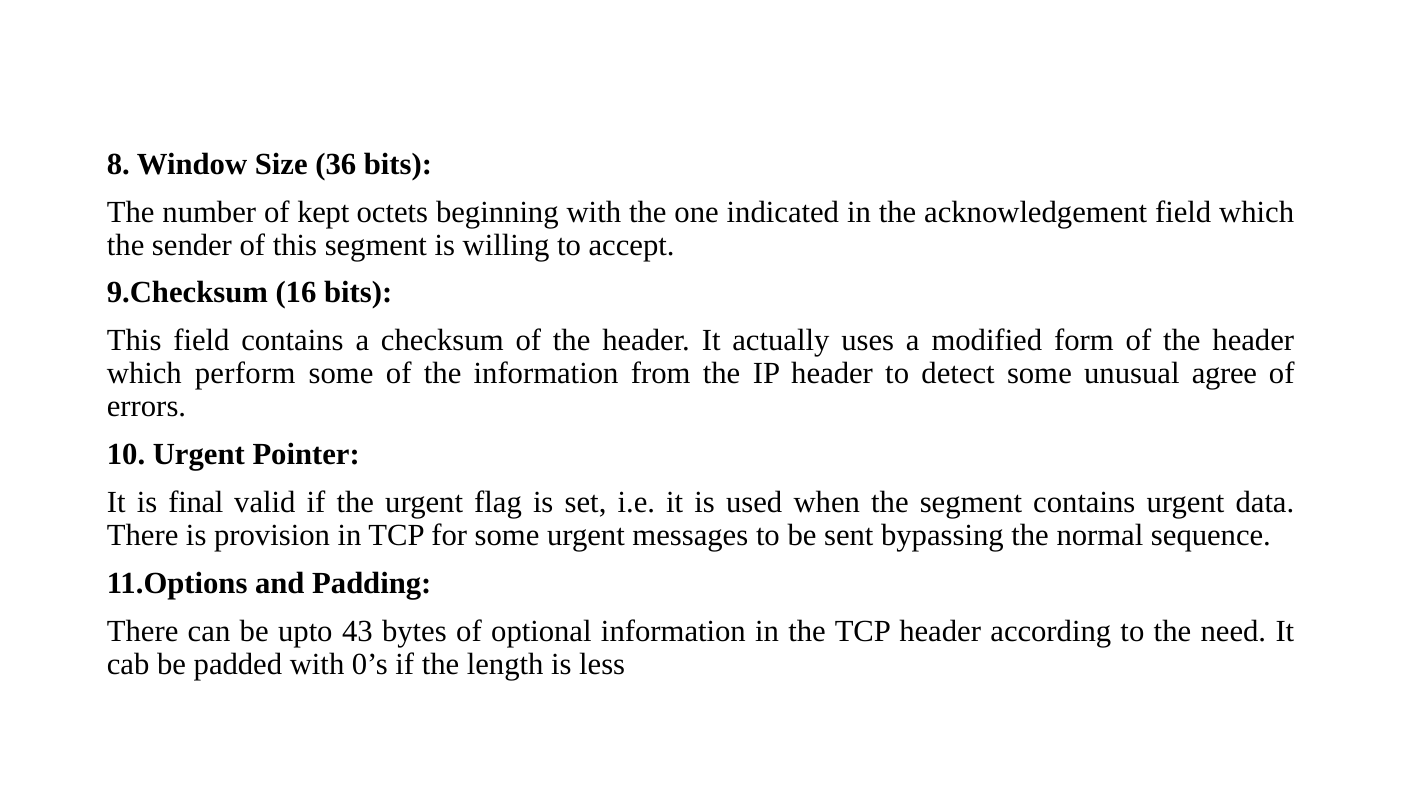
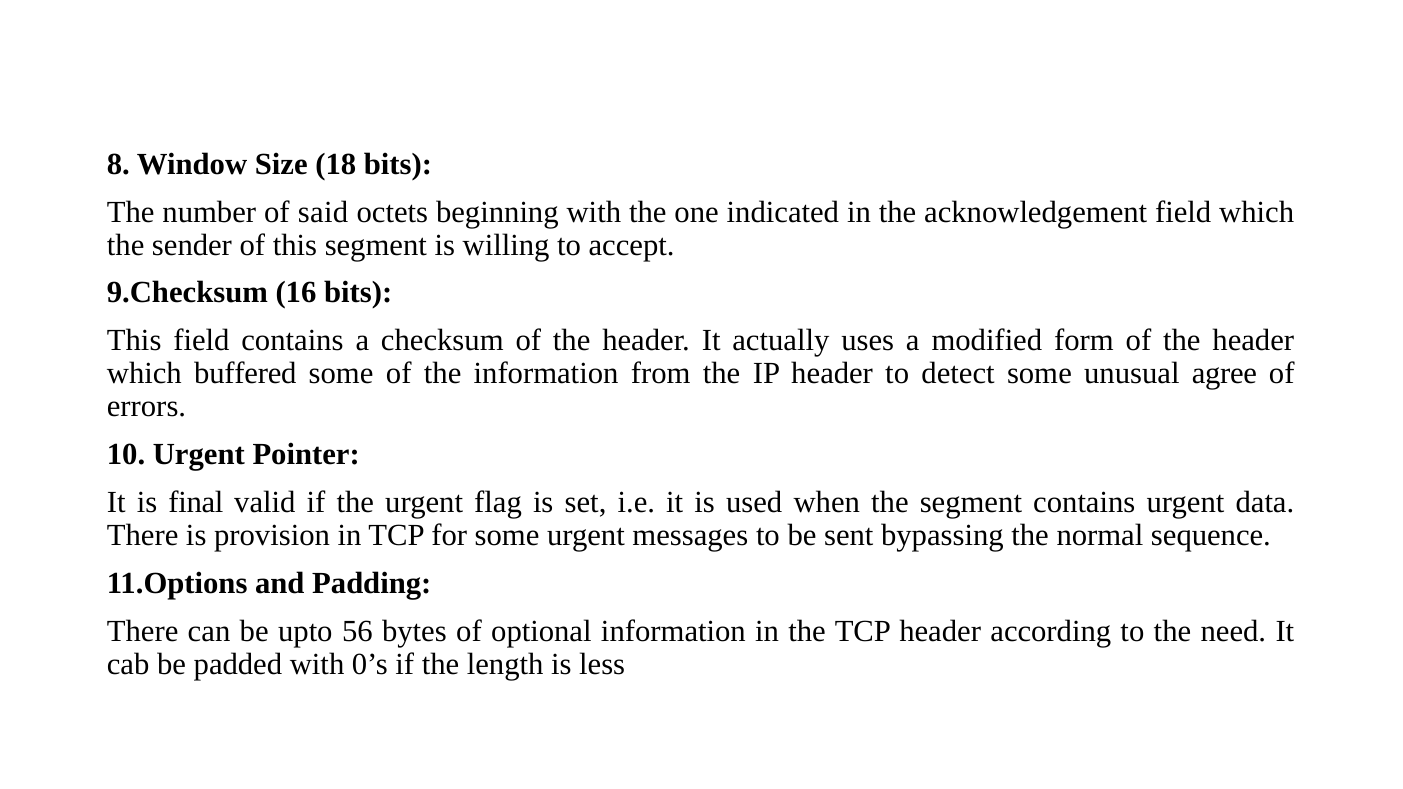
36: 36 -> 18 (336, 164)
kept: kept -> said (323, 212)
perform: perform -> buffered (245, 374)
43: 43 -> 56 (357, 631)
